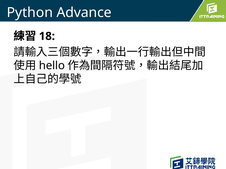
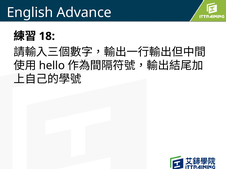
Python: Python -> English (30, 13)
